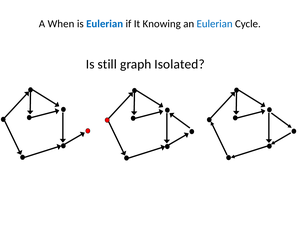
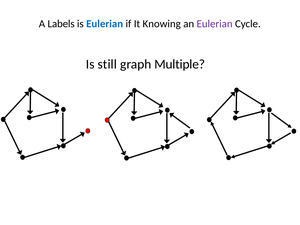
When: When -> Labels (61, 24)
Eulerian colour: blue -> purple (215, 24)
Isolated: Isolated -> Multiple (180, 64)
